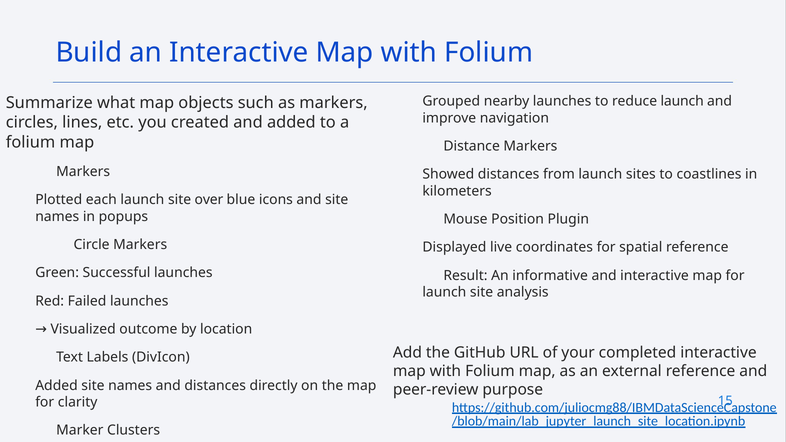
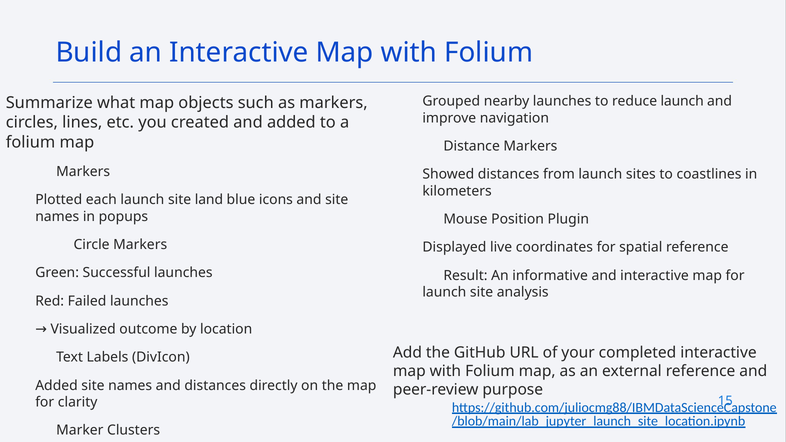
over: over -> land (209, 200)
